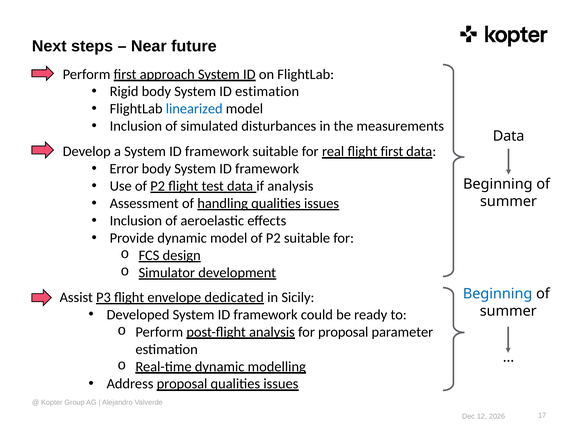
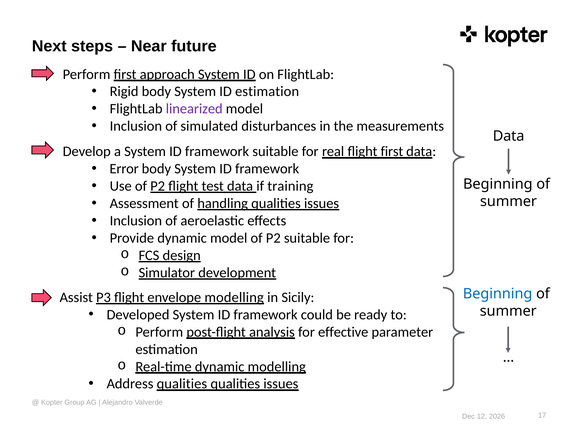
linearized colour: blue -> purple (194, 109)
if analysis: analysis -> training (290, 186)
envelope dedicated: dedicated -> modelling (234, 298)
for proposal: proposal -> effective (343, 332)
Address proposal: proposal -> qualities (182, 384)
